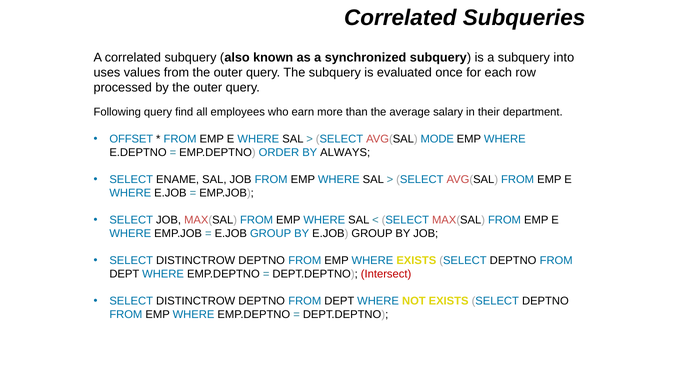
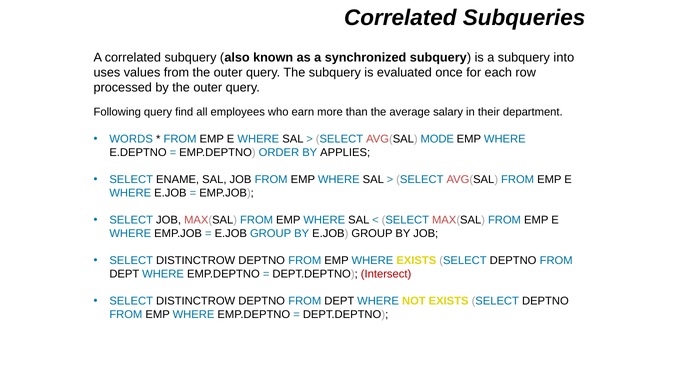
OFFSET: OFFSET -> WORDS (131, 139)
ALWAYS: ALWAYS -> APPLIES (345, 152)
